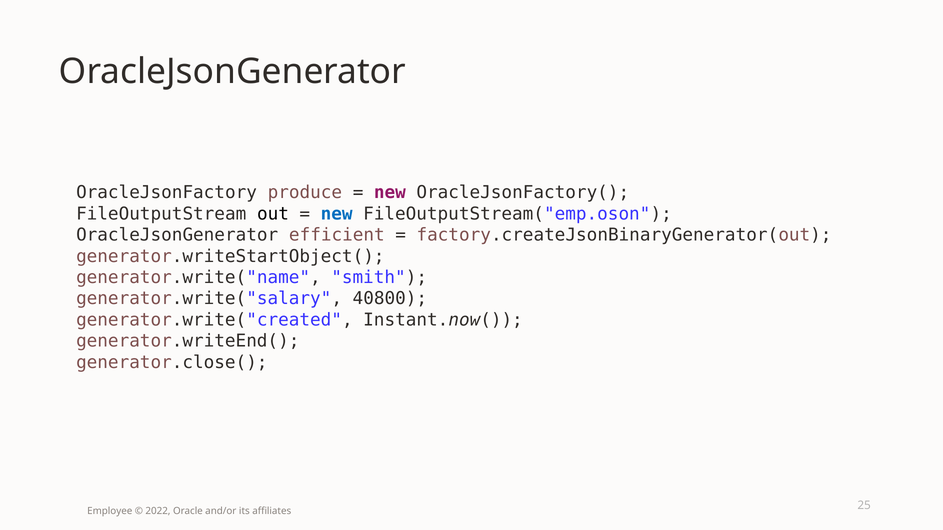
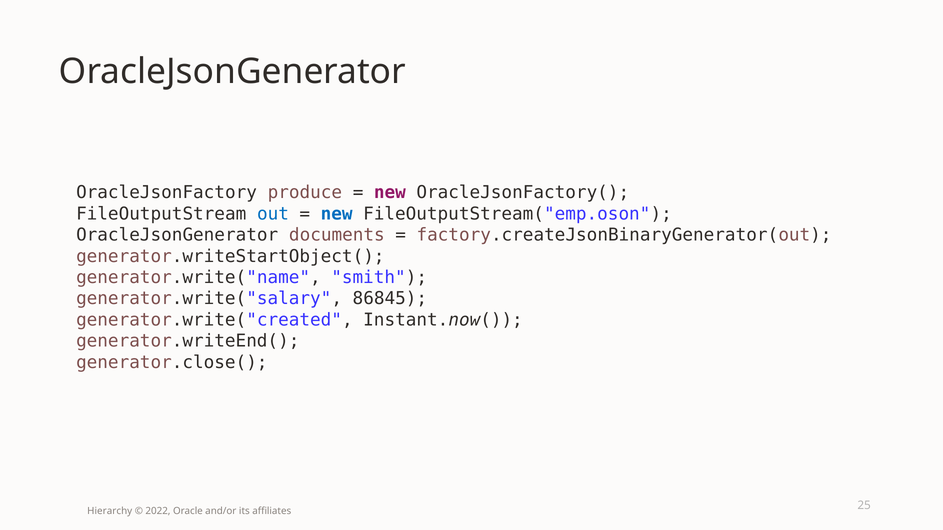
out colour: black -> blue (273, 214)
efficient: efficient -> documents (337, 235)
40800: 40800 -> 86845 (390, 299)
Employee: Employee -> Hierarchy (110, 512)
